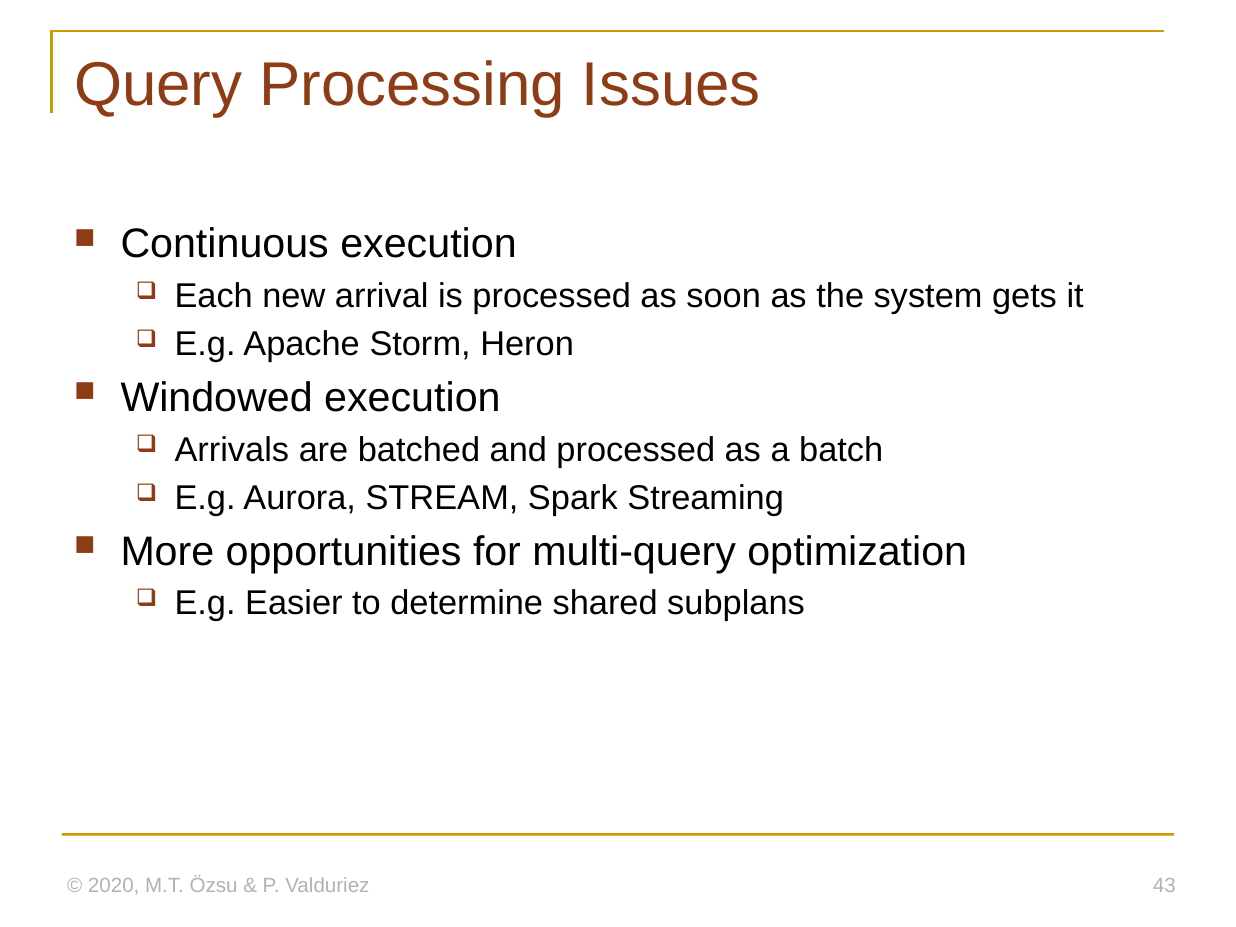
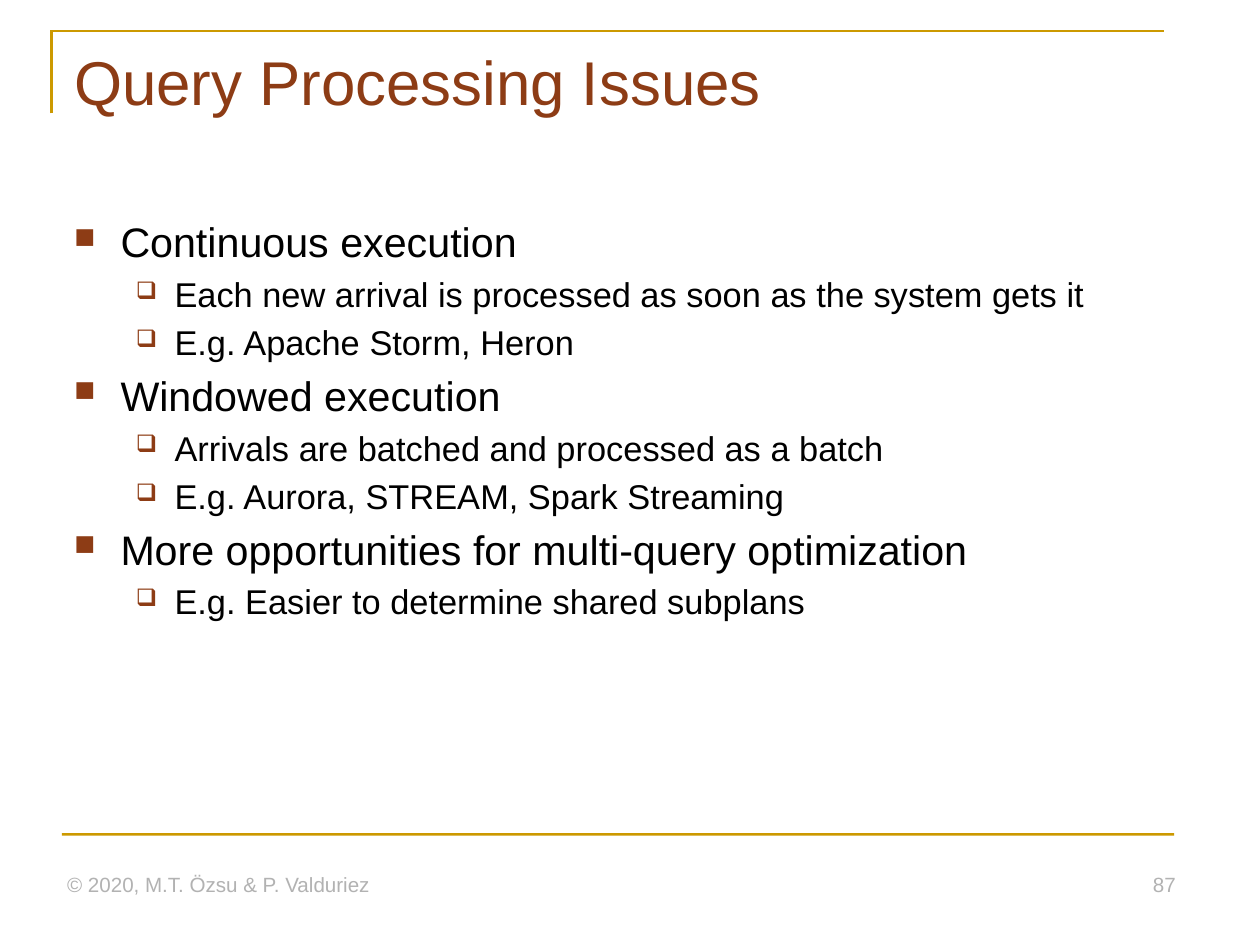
43: 43 -> 87 (1164, 885)
